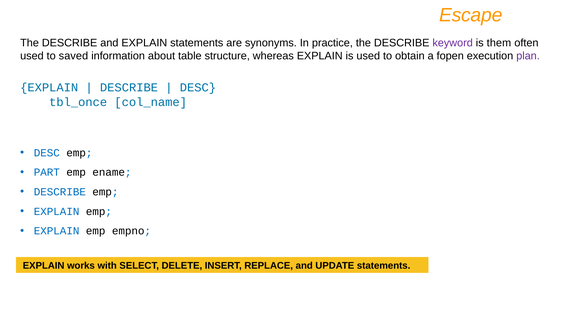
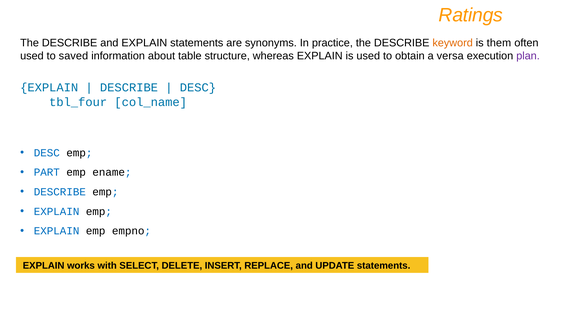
Escape: Escape -> Ratings (471, 15)
keyword colour: purple -> orange (453, 43)
fopen: fopen -> versa (450, 56)
tbl_once: tbl_once -> tbl_four (78, 102)
